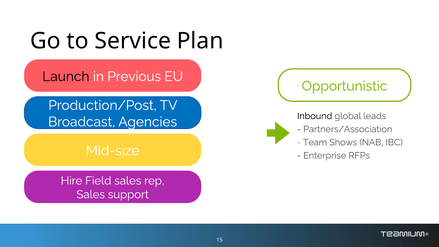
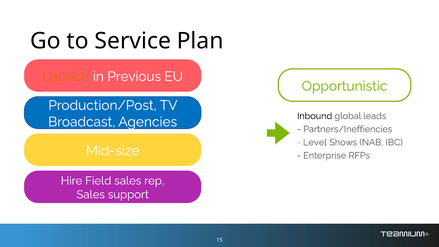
Launch colour: black -> orange (66, 76)
Partners/Association: Partners/Association -> Partners/Ineffiencies (348, 129)
Team: Team -> Level (315, 142)
